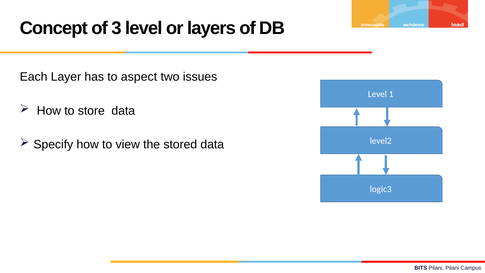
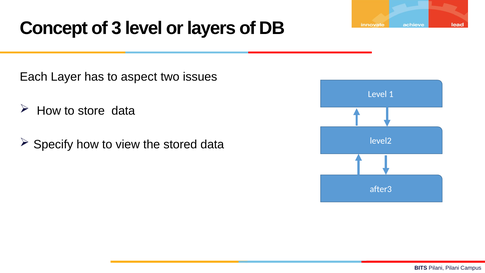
logic3: logic3 -> after3 (381, 189)
